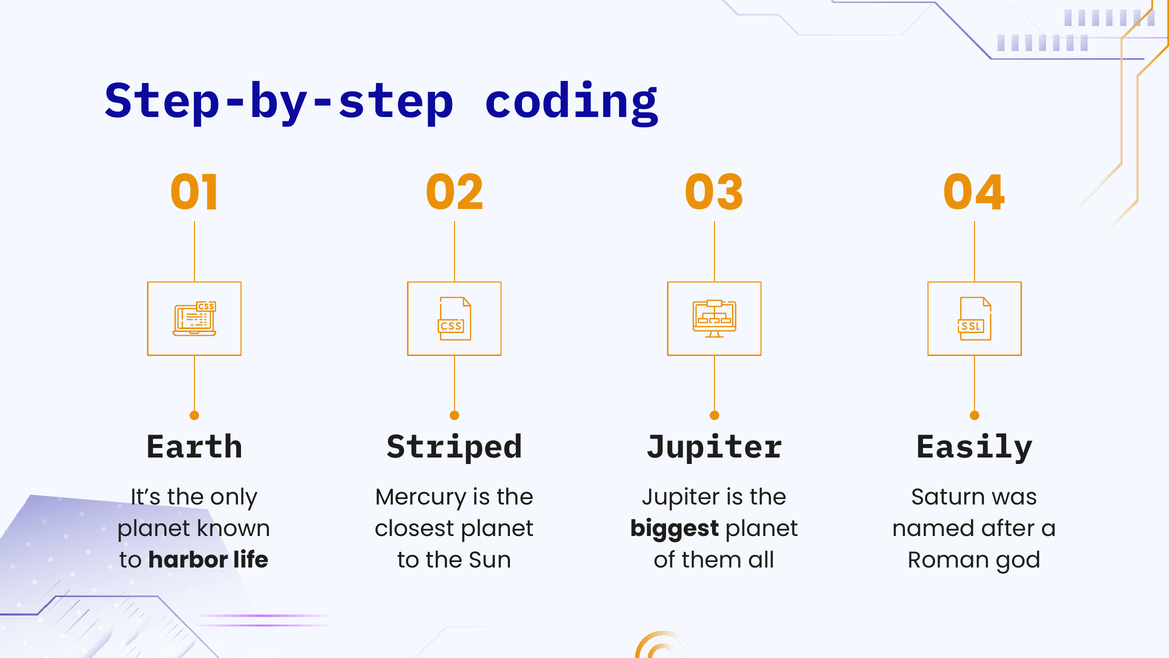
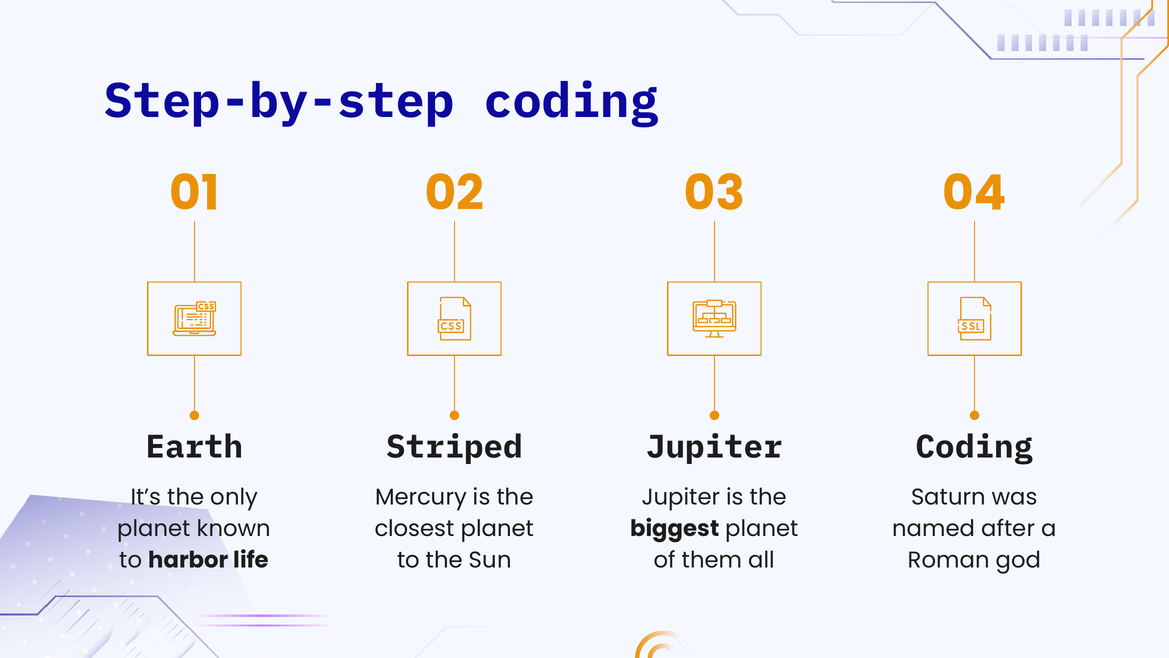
Easily: Easily -> Coding (975, 447)
